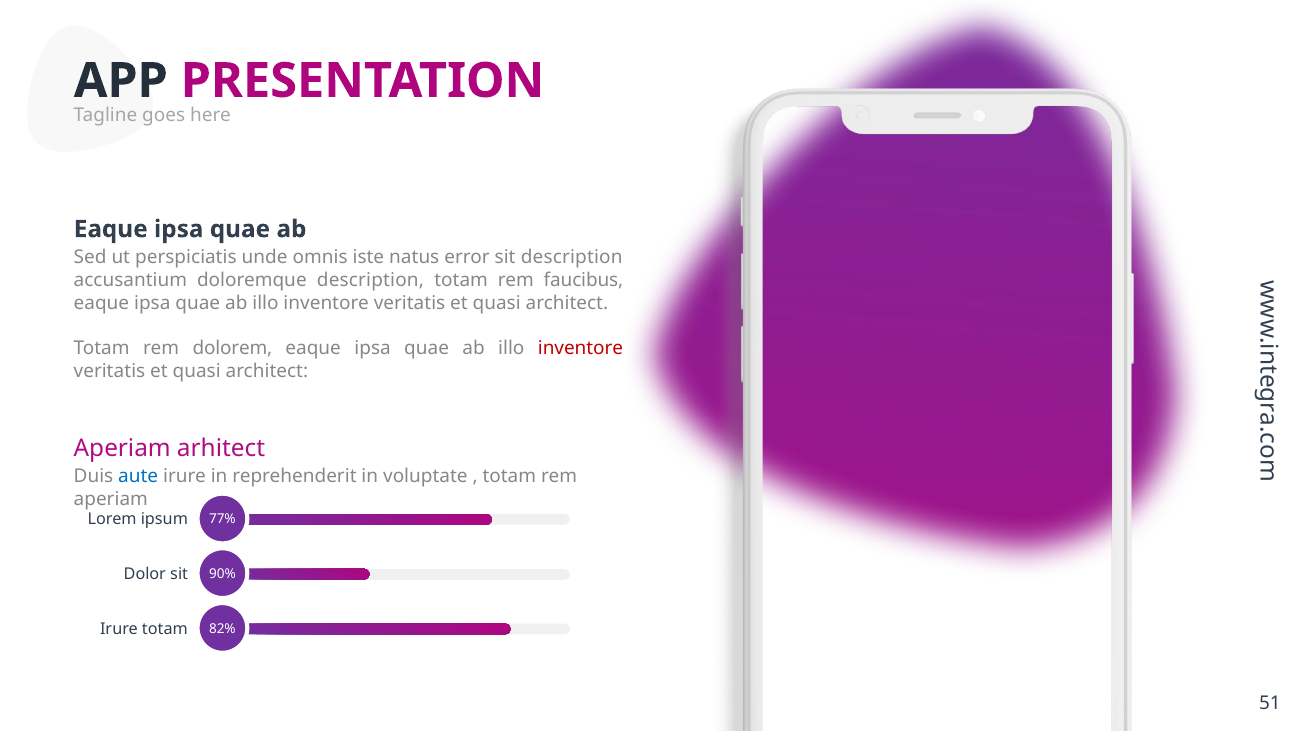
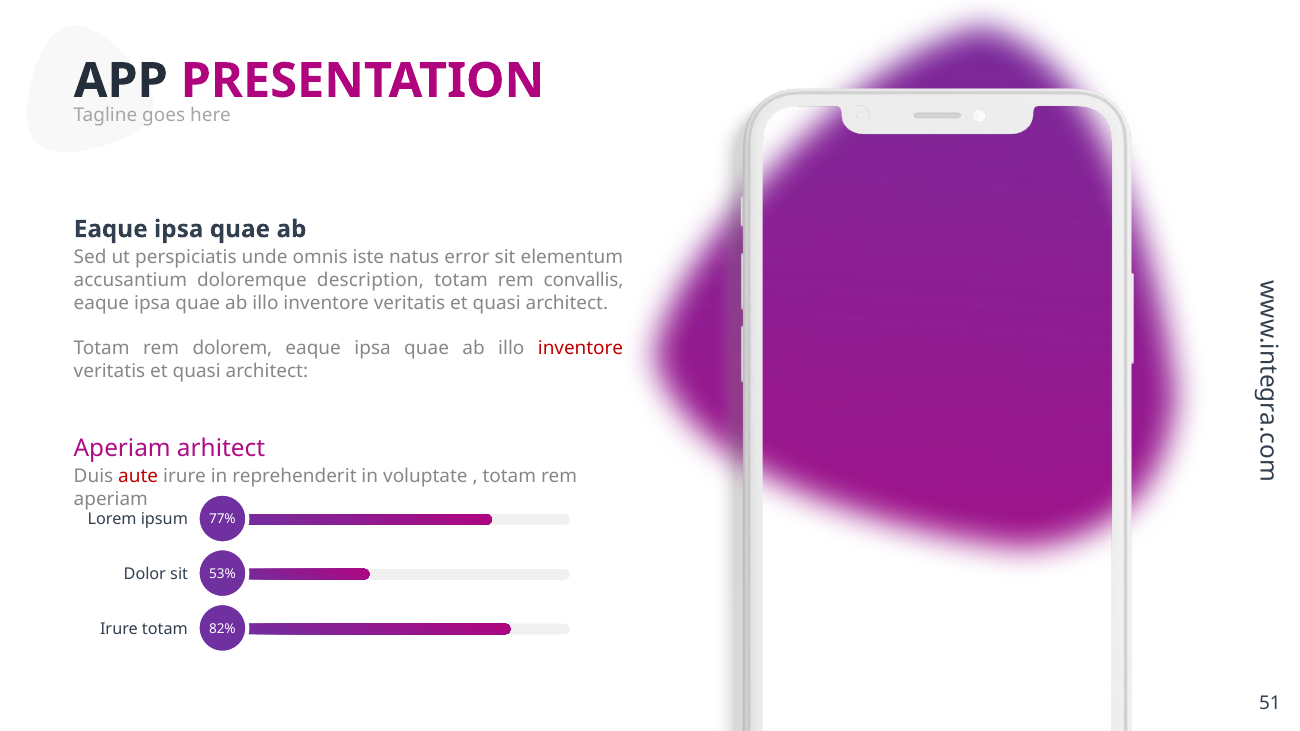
sit description: description -> elementum (572, 257)
faucibus: faucibus -> convallis (584, 280)
aute colour: blue -> red (138, 476)
90%: 90% -> 53% (222, 574)
